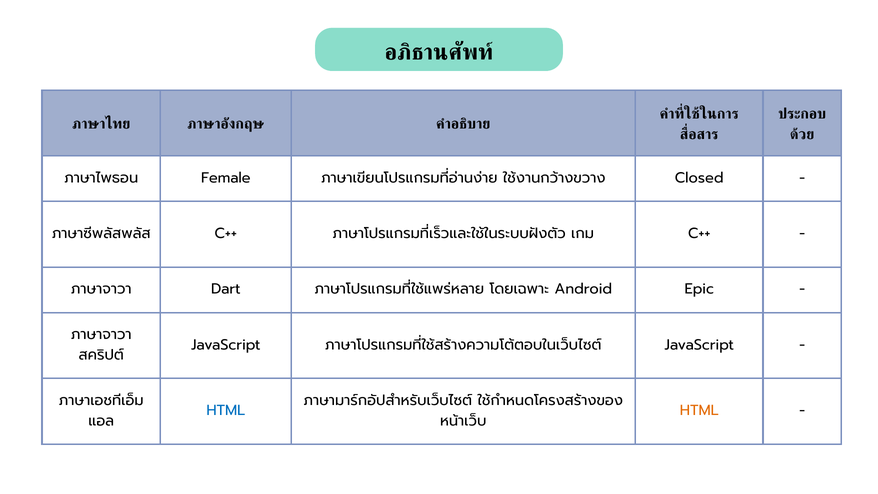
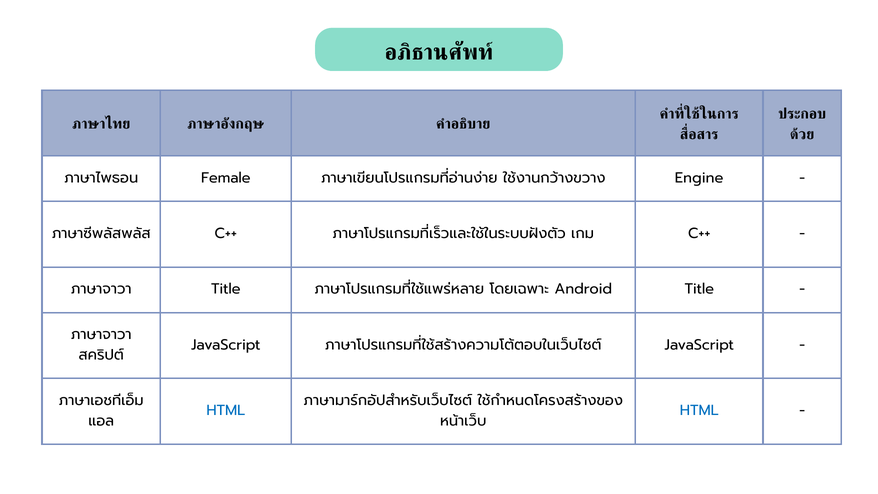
Closed: Closed -> Engine (699, 178)
Dart: Dart -> Title (226, 289)
Android Epic: Epic -> Title (699, 289)
HTML colour: orange -> blue (699, 410)
